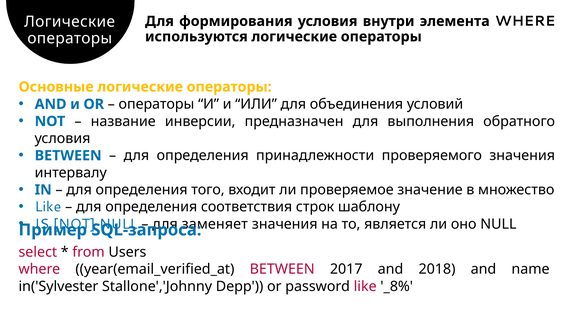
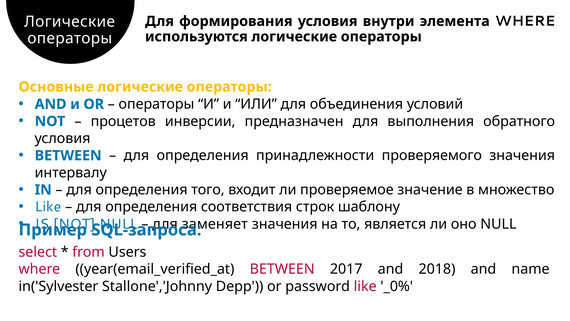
название: название -> процетов (123, 121)
_8%: _8% -> _0% (397, 286)
